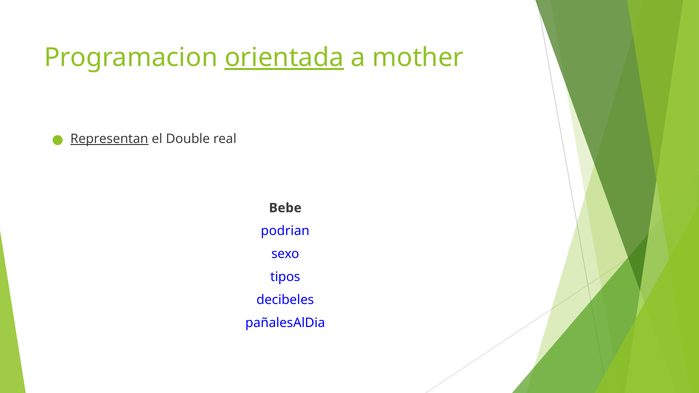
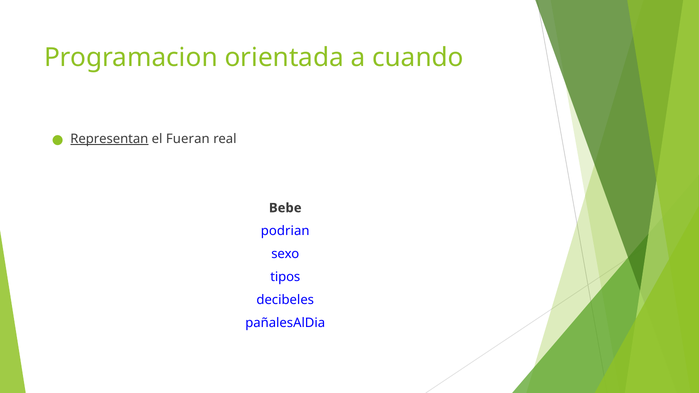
orientada underline: present -> none (284, 58)
mother: mother -> cuando (418, 58)
Double: Double -> Fueran (188, 139)
